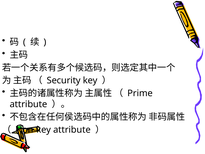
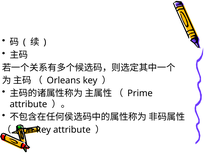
Security: Security -> Orleans (64, 80)
